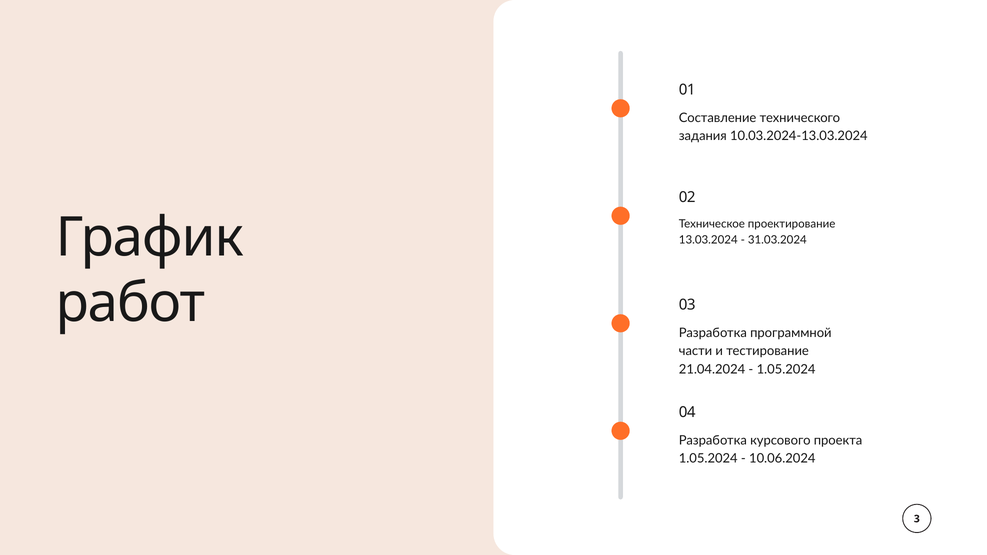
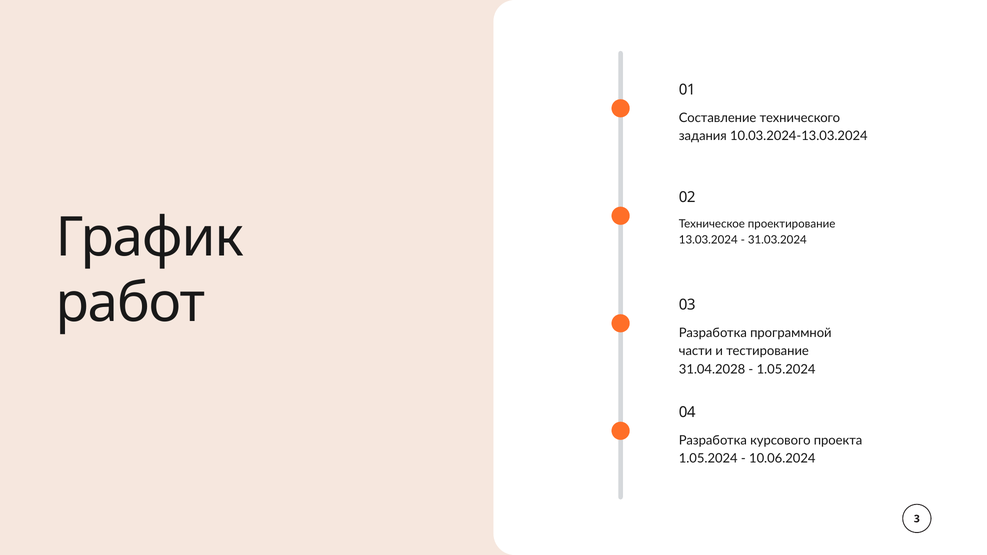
21.04.2024: 21.04.2024 -> 31.04.2028 (712, 370)
